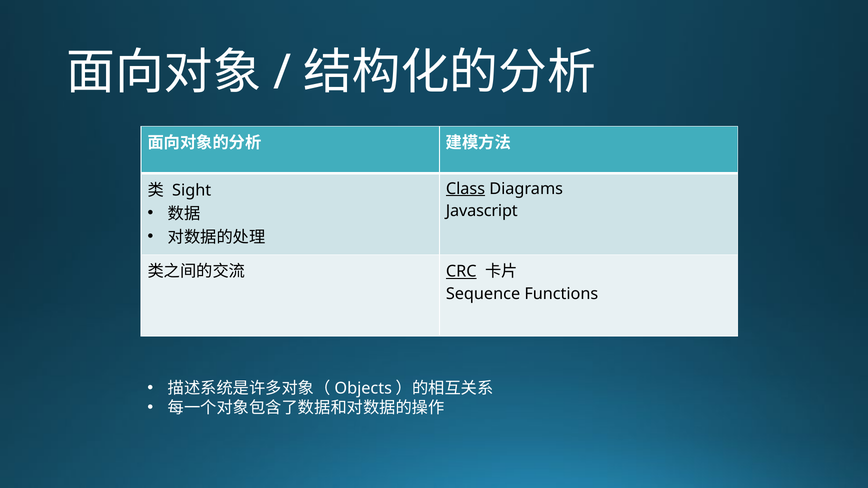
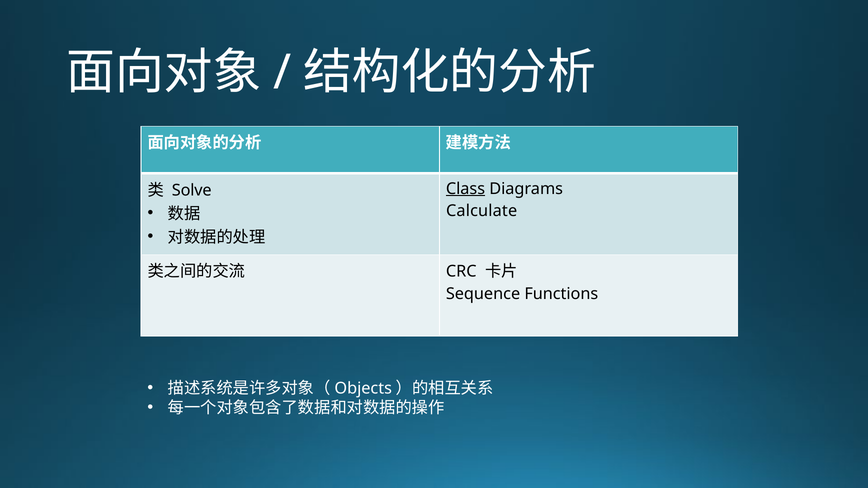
Sight: Sight -> Solve (192, 190)
Javascript: Javascript -> Calculate (482, 211)
CRC underline: present -> none (461, 272)
